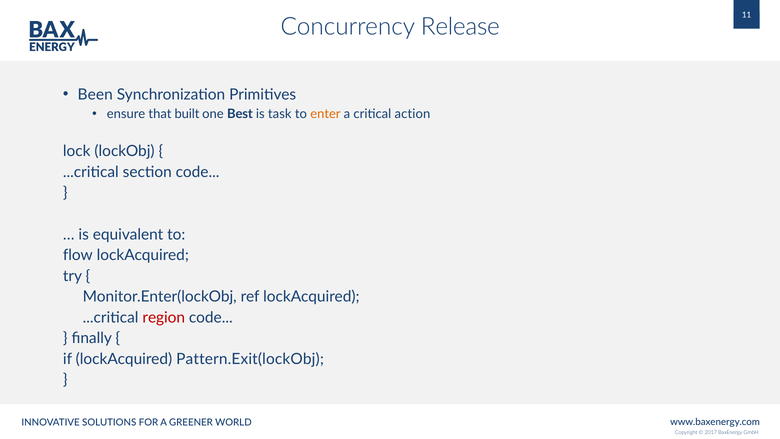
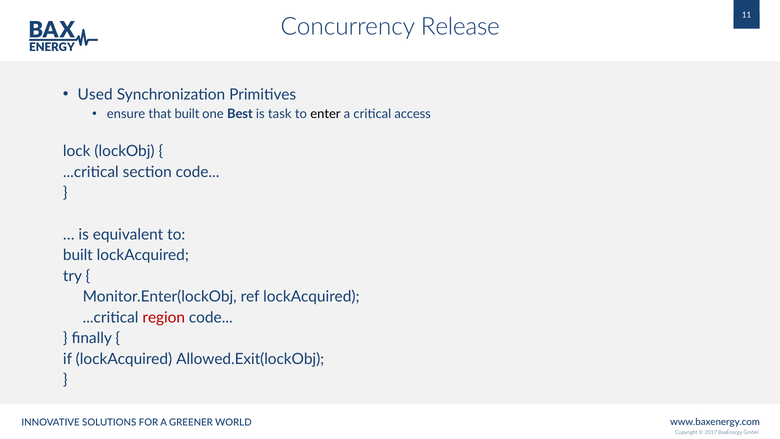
Been: Been -> Used (95, 94)
enter colour: orange -> black (325, 114)
action: action -> access (413, 114)
flow: flow -> built (78, 255)
Pattern.Exit(lockObj: Pattern.Exit(lockObj -> Allowed.Exit(lockObj (250, 359)
